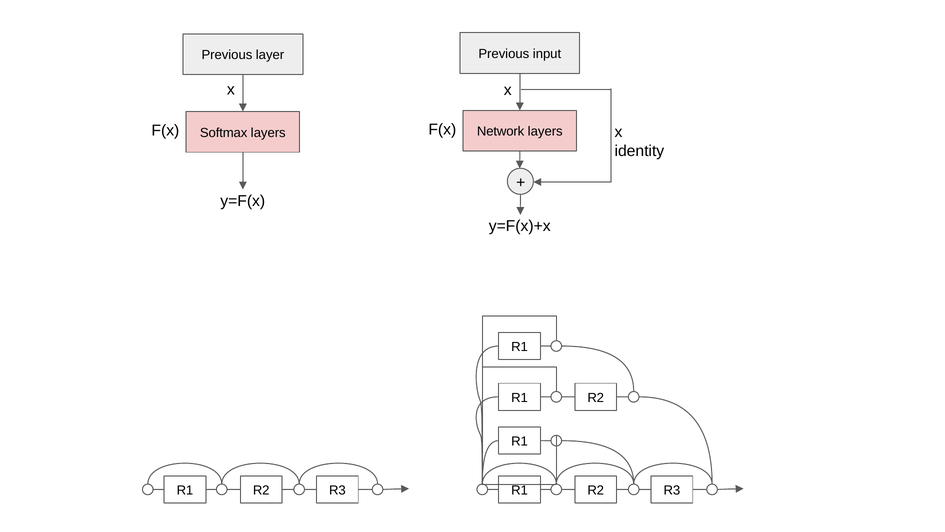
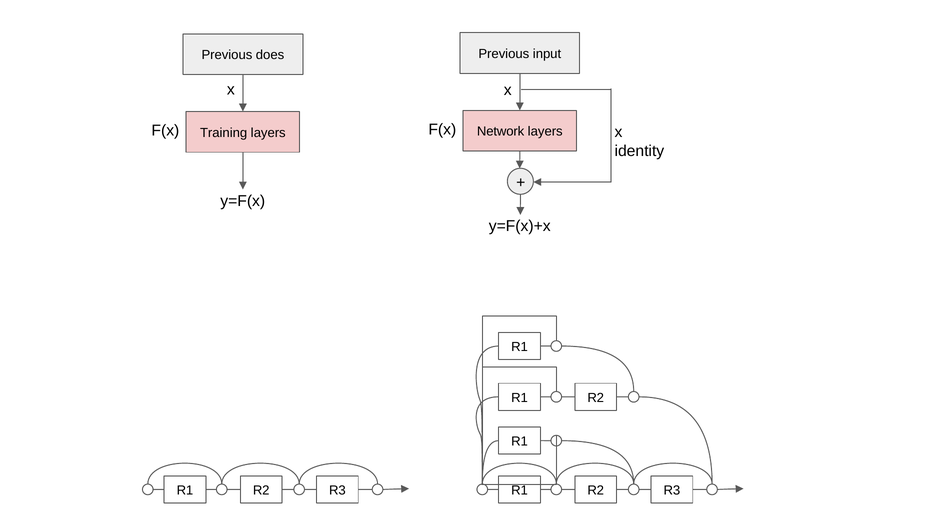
layer: layer -> does (270, 55)
Softmax: Softmax -> Training (224, 133)
